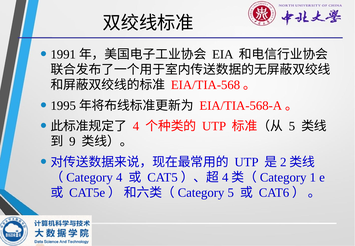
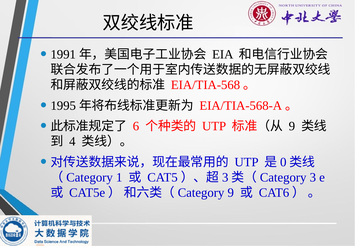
4: 4 -> 6 (136, 126)
5: 5 -> 9 (292, 126)
9: 9 -> 4 (72, 141)
2: 2 -> 0 (283, 162)
4: 4 -> 1 (119, 177)
4: 4 -> 3 (225, 177)
1: 1 -> 3 (313, 177)
5: 5 -> 9 (231, 193)
